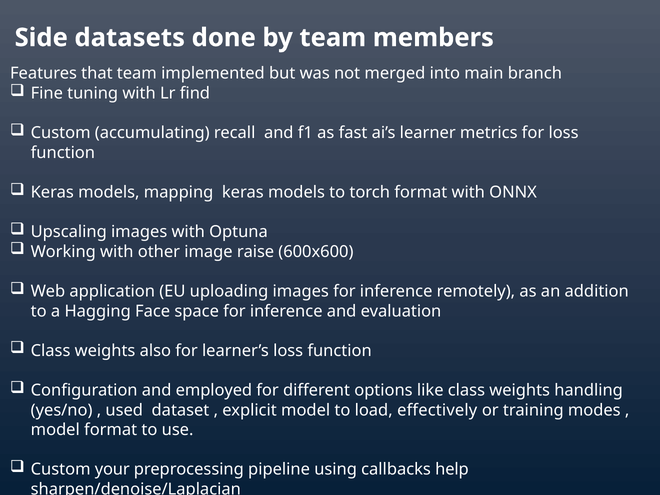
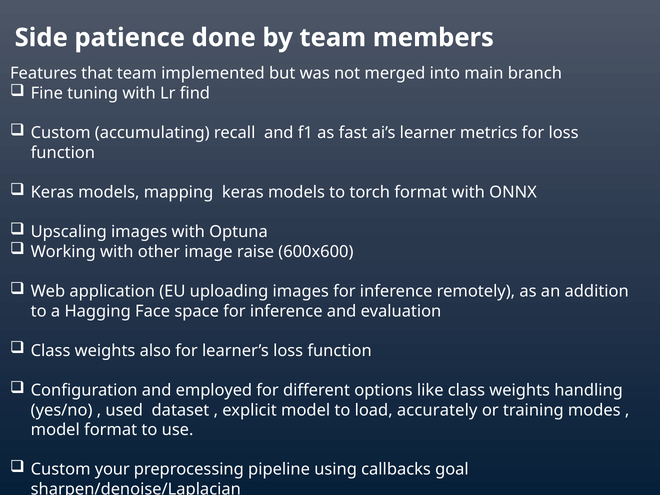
datasets: datasets -> patience (130, 38)
effectively: effectively -> accurately (437, 410)
help: help -> goal (452, 469)
